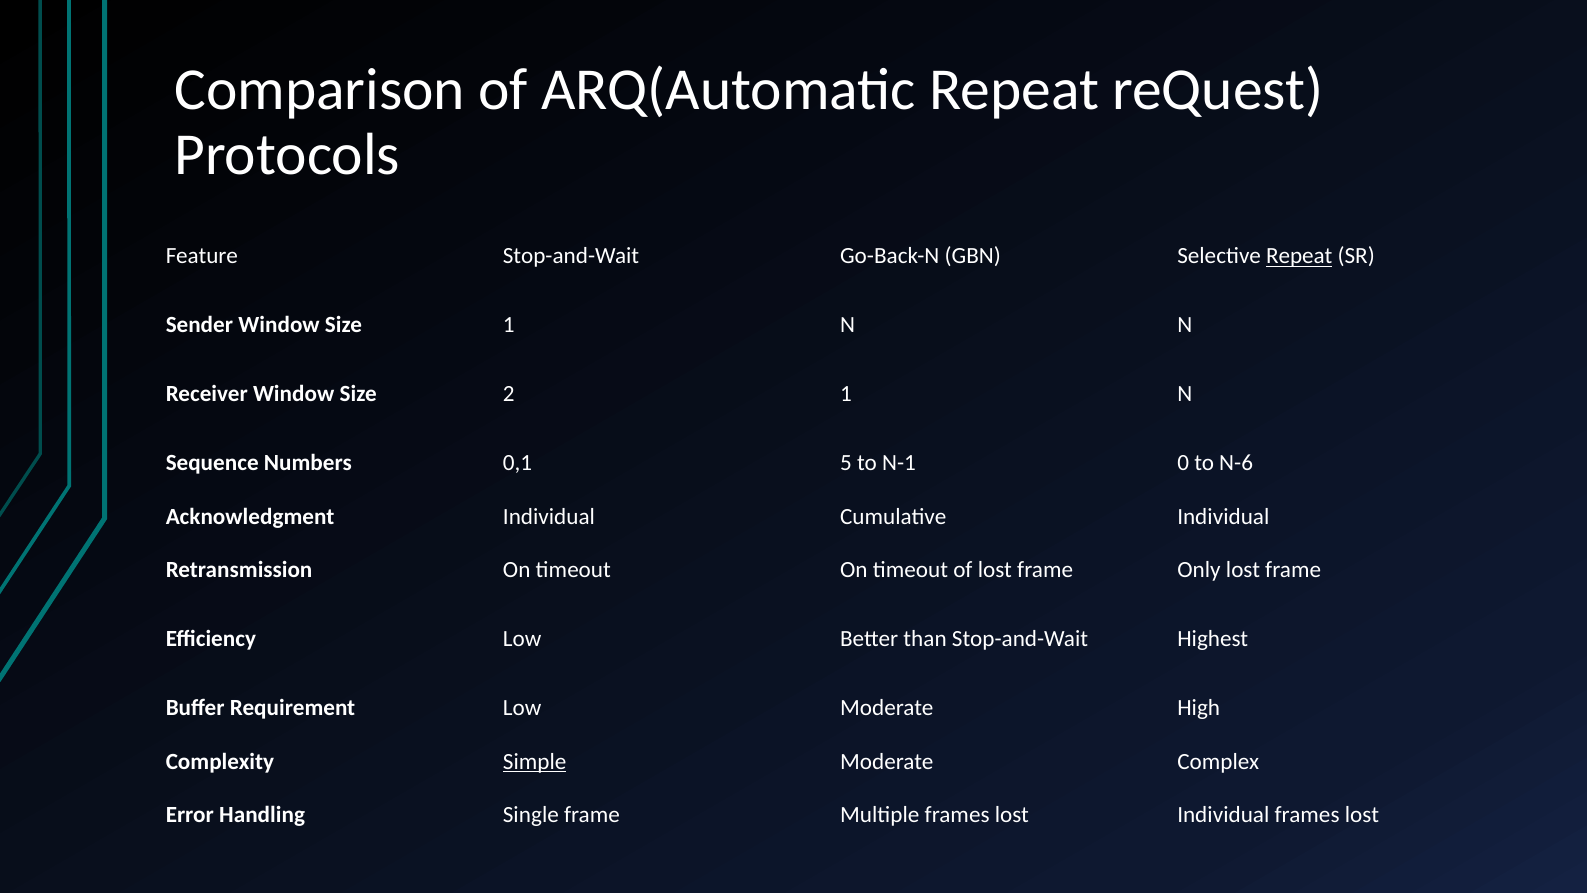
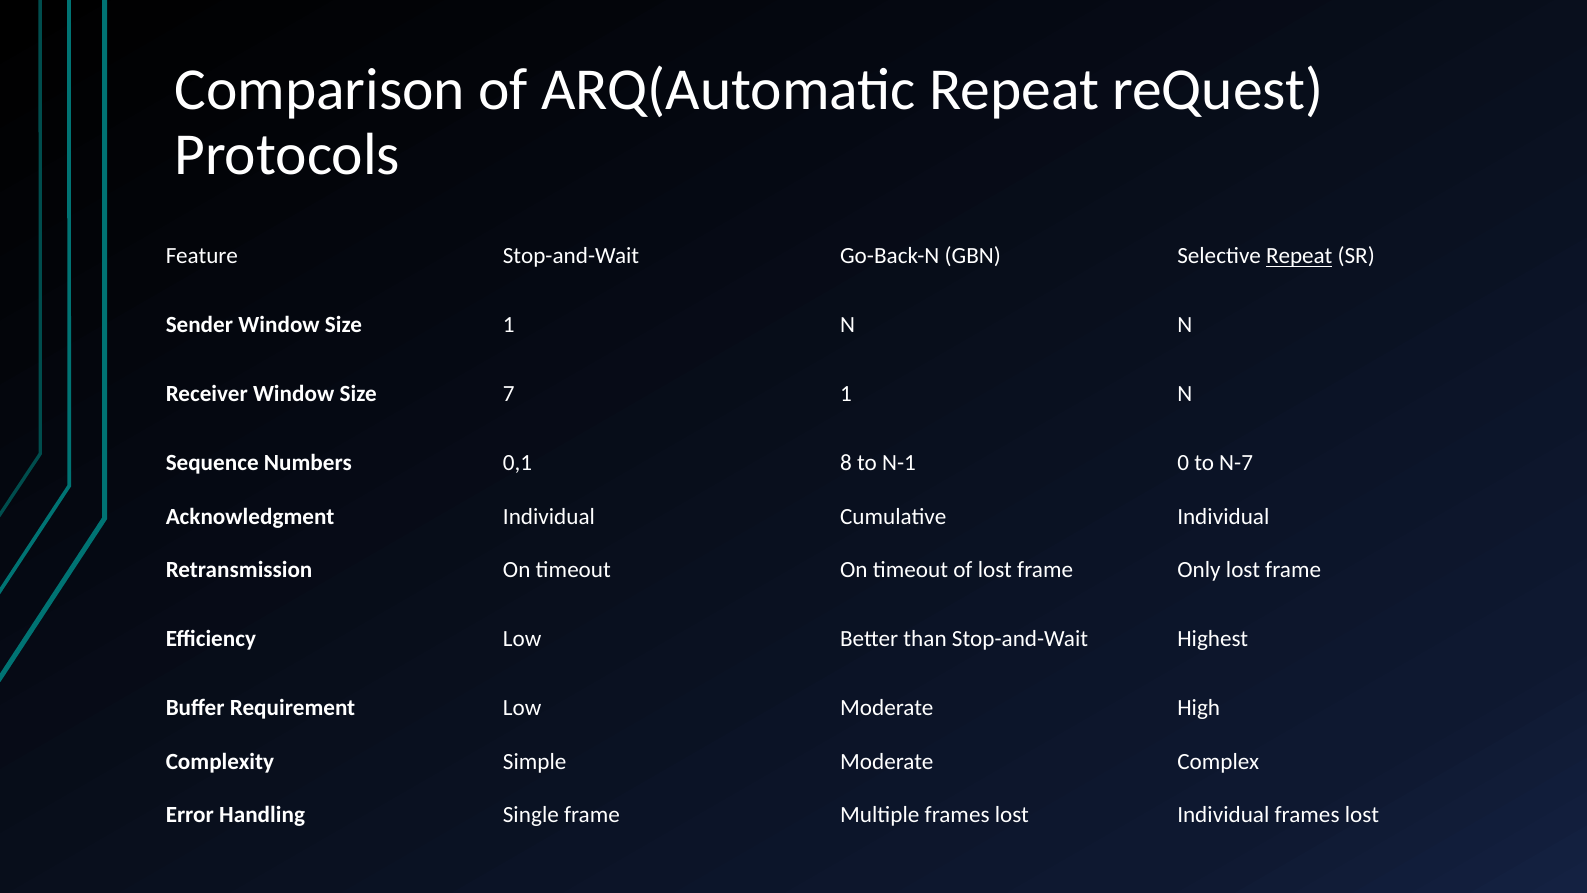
2: 2 -> 7 (509, 394)
5: 5 -> 8 (846, 463)
N-6: N-6 -> N-7 (1236, 463)
Simple underline: present -> none (535, 762)
